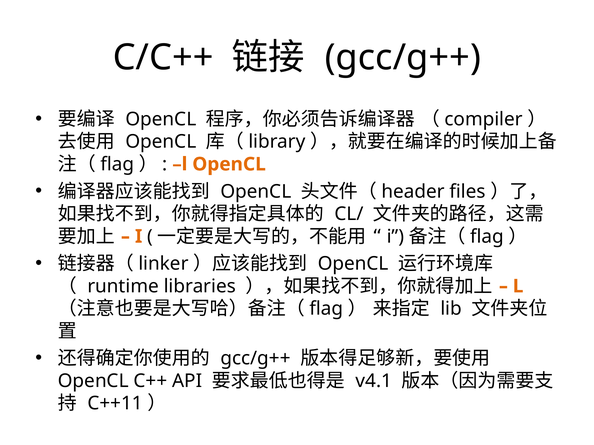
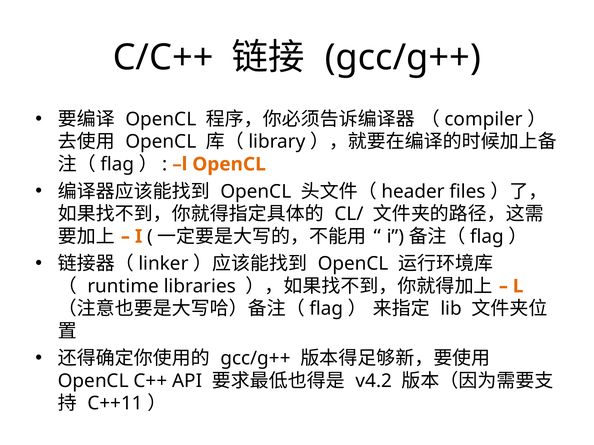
v4.1: v4.1 -> v4.2 (374, 381)
